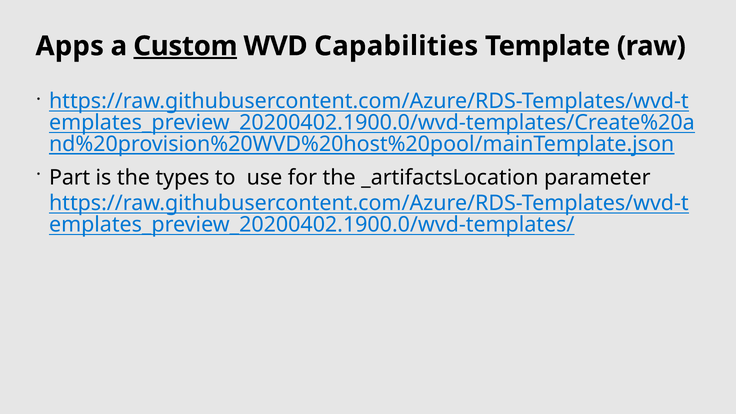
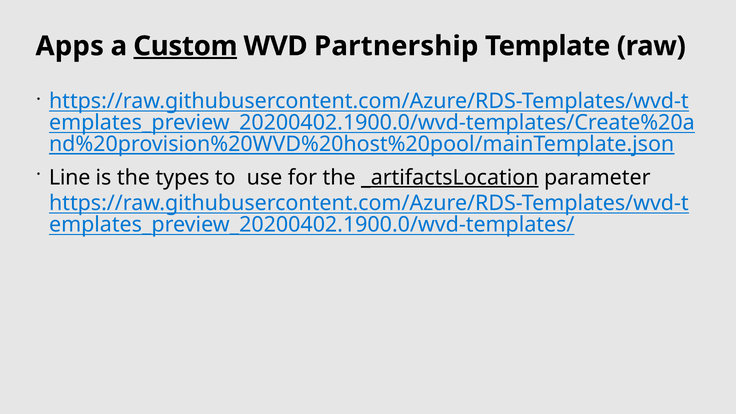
Capabilities: Capabilities -> Partnership (396, 46)
Part: Part -> Line (70, 177)
_artifactsLocation underline: none -> present (450, 177)
